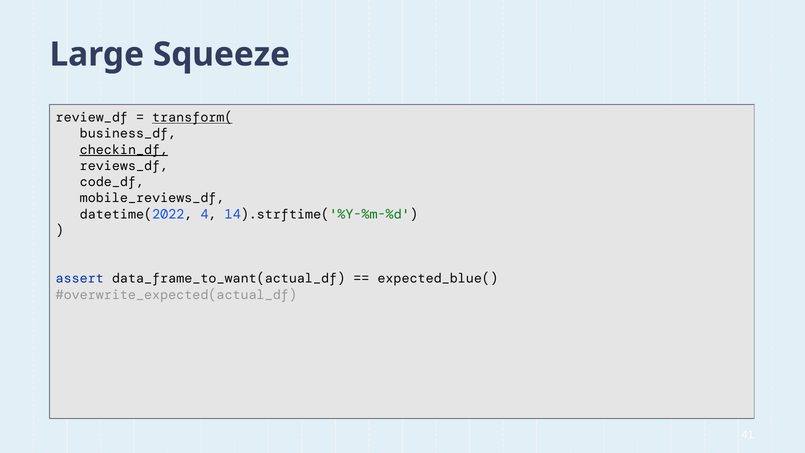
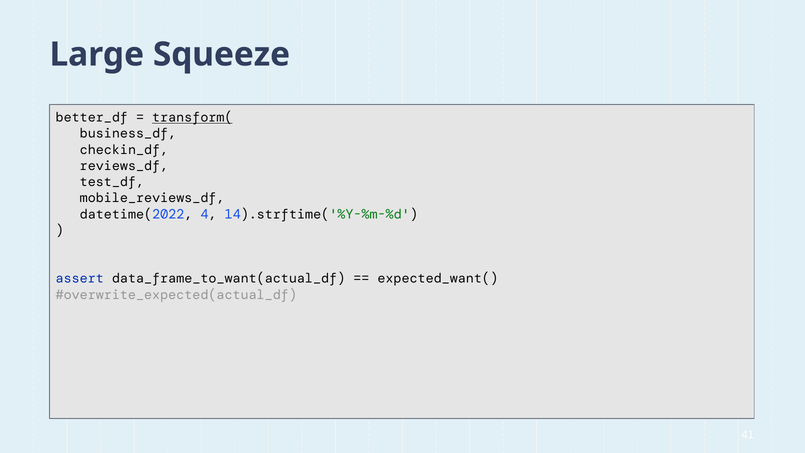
review_df: review_df -> better_df (92, 117)
checkin_df underline: present -> none (124, 150)
code_df: code_df -> test_df (112, 182)
expected_blue(: expected_blue( -> expected_want( (438, 278)
